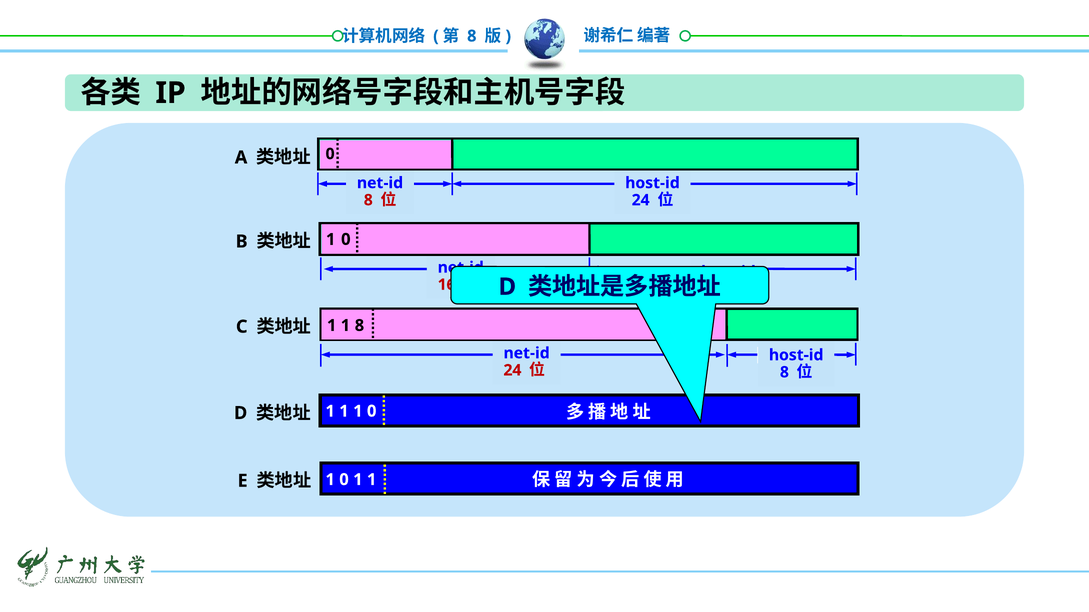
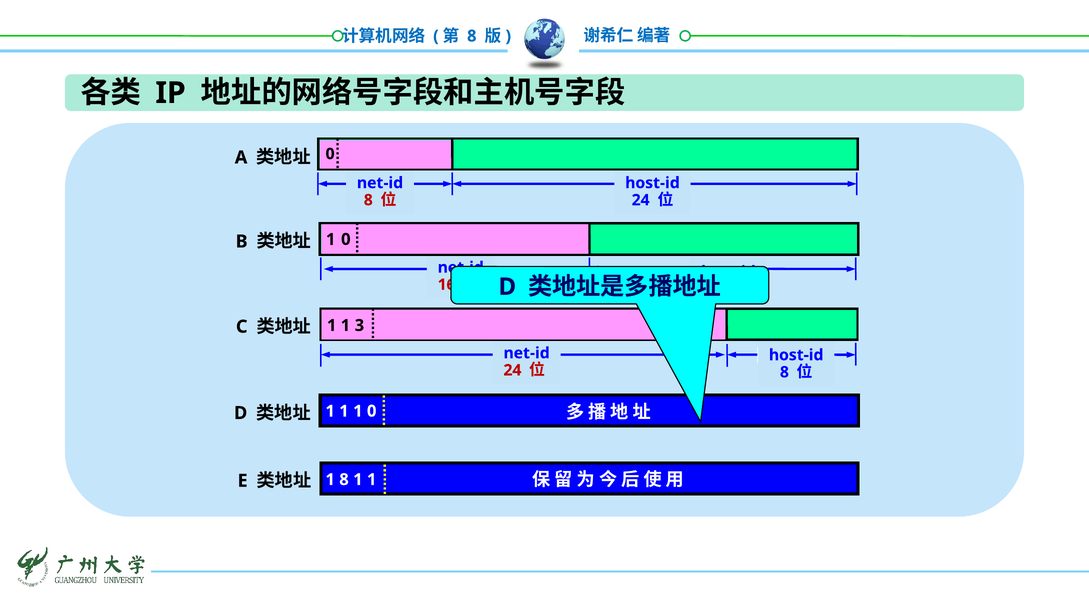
1 8: 8 -> 3 (359, 326)
0: 0 -> 8 (344, 480)
